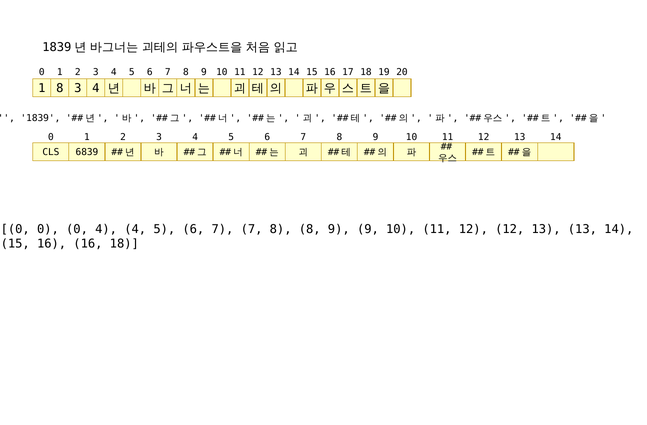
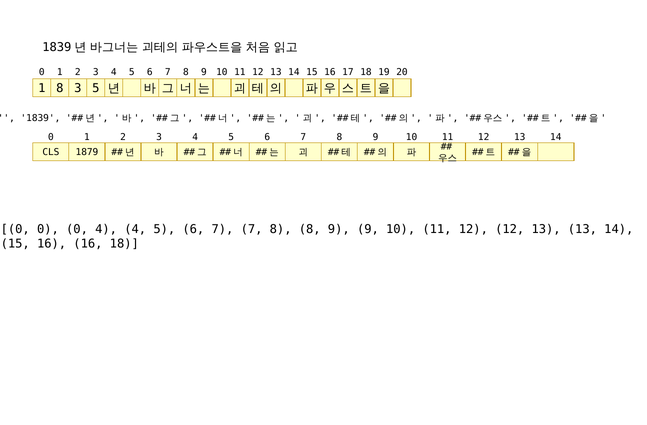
8 3 4: 4 -> 5 (96, 88)
6839: 6839 -> 1879 (87, 152)
